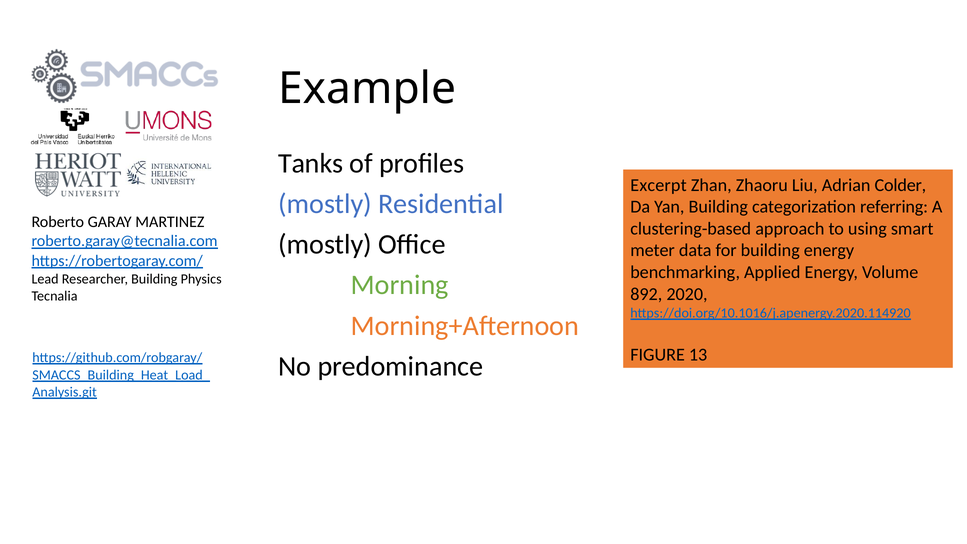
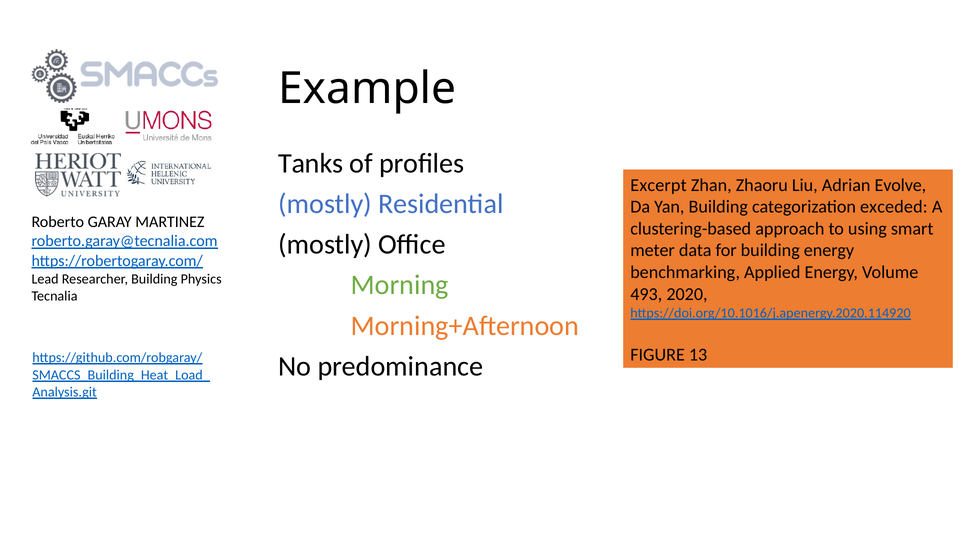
Colder: Colder -> Evolve (900, 185)
referring: referring -> exceded (894, 207)
892: 892 -> 493 (646, 294)
